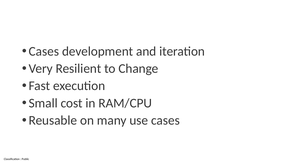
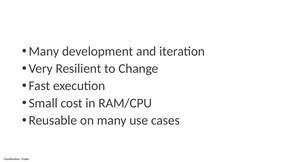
Cases: Cases -> Many (44, 51)
